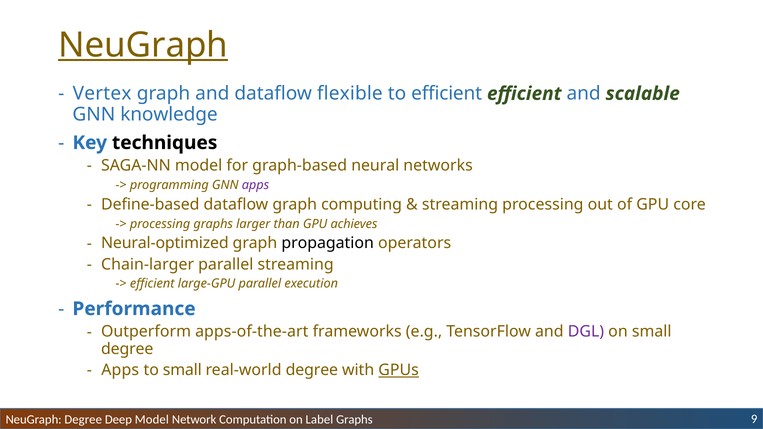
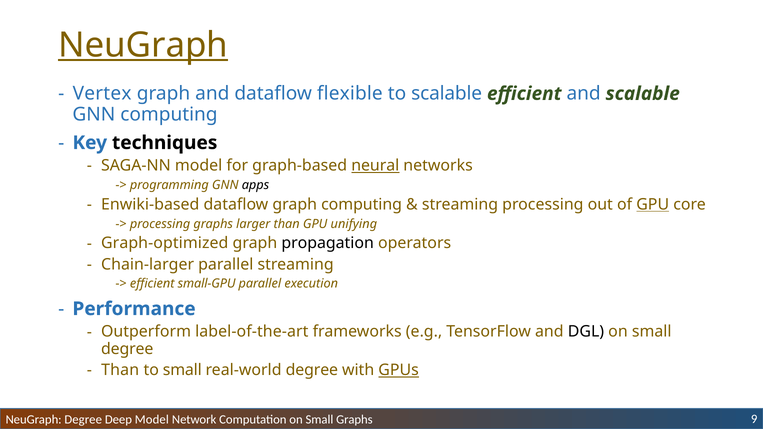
to efficient: efficient -> scalable (447, 94)
GNN knowledge: knowledge -> computing (169, 114)
neural underline: none -> present (375, 166)
apps colour: purple -> black (255, 185)
Define-based: Define-based -> Enwiki-based (150, 204)
GPU underline: none -> present (653, 204)
achieves: achieves -> unifying (354, 224)
Neural-optimized: Neural-optimized -> Graph-optimized (165, 243)
large-GPU: large-GPU -> small-GPU (207, 284)
apps-of-the-art: apps-of-the-art -> label-of-the-art (252, 332)
DGL colour: purple -> black (586, 332)
Apps: Apps -> Than (120, 370)
Label: Label -> Small (319, 420)
